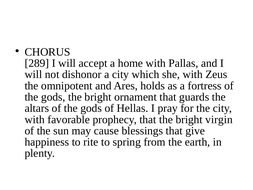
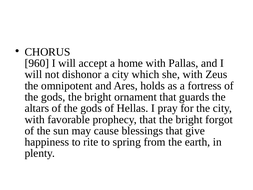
289: 289 -> 960 (37, 63)
virgin: virgin -> forgot (219, 119)
